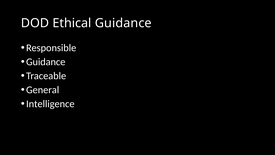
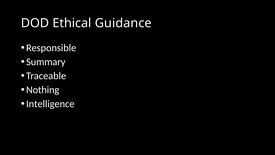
Guidance: Guidance -> Summary (46, 62)
General: General -> Nothing (43, 90)
